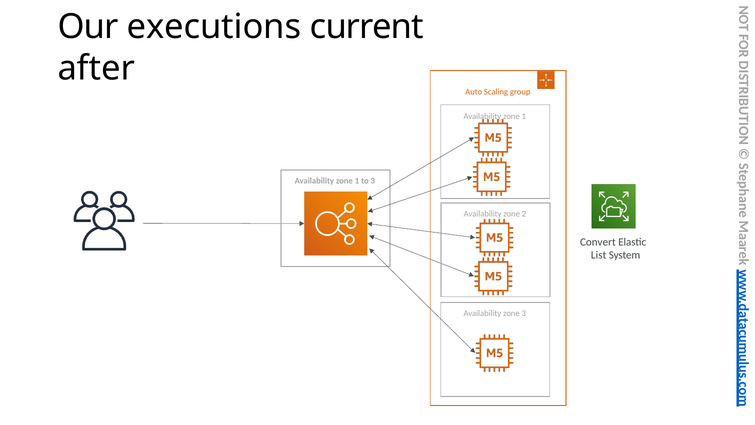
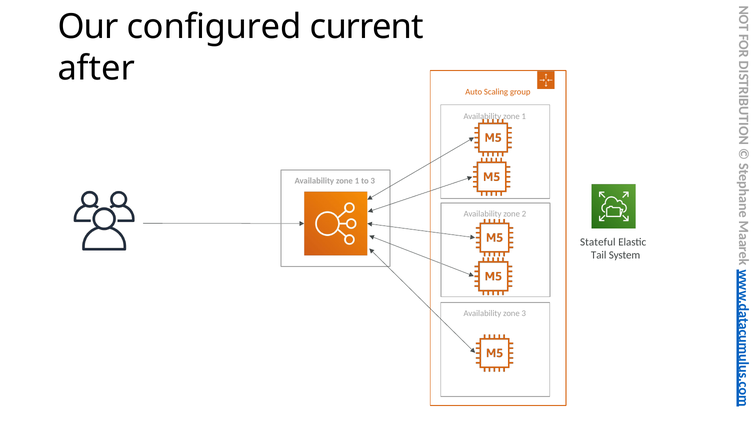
executions: executions -> configured (214, 27)
Convert: Convert -> Stateful (598, 242)
List: List -> Tail (599, 255)
